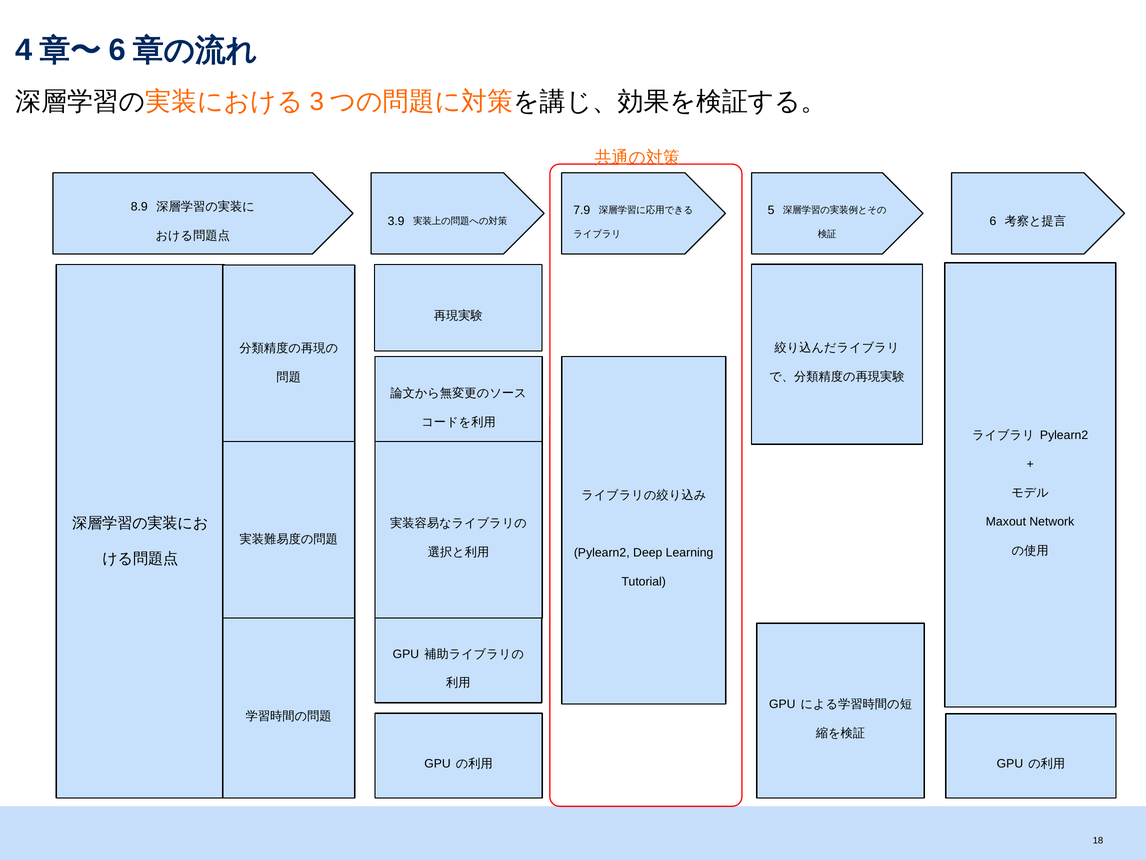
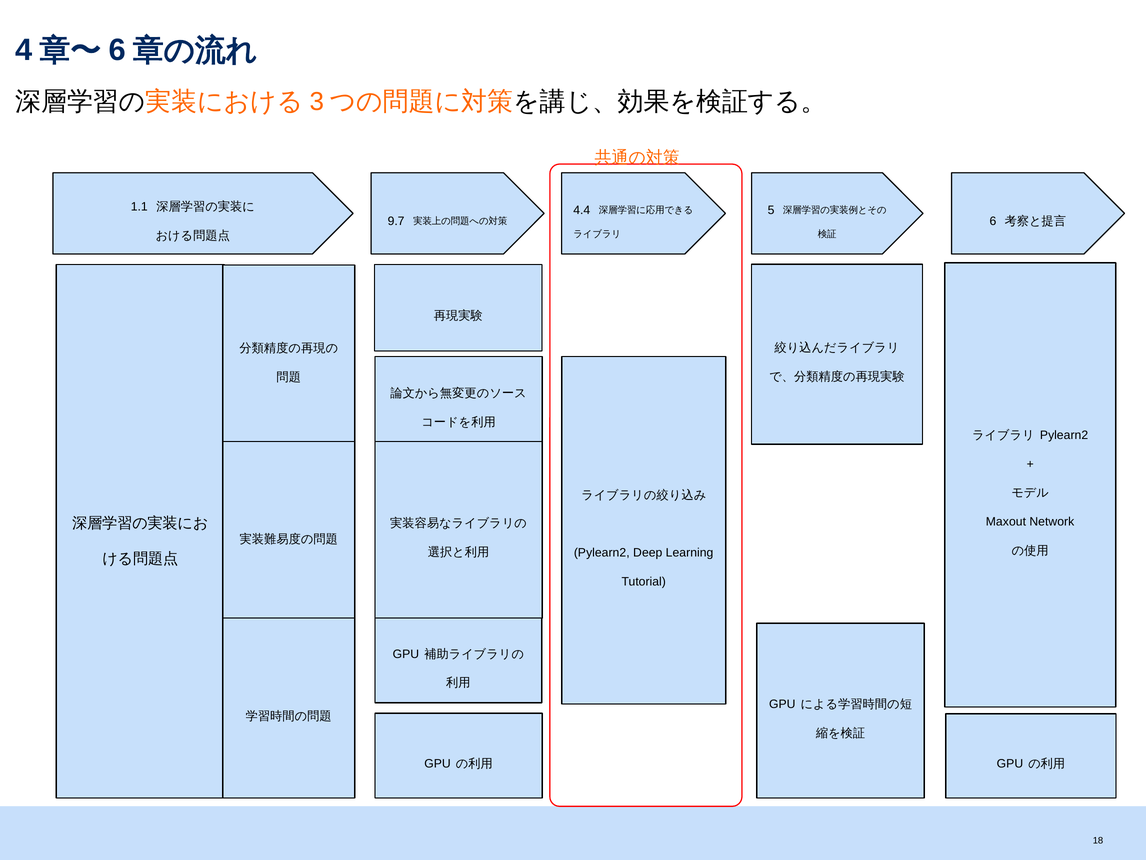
8.9: 8.9 -> 1.1 (139, 207)
7.9: 7.9 -> 4.4 (582, 210)
3.9: 3.9 -> 9.7 (396, 221)
